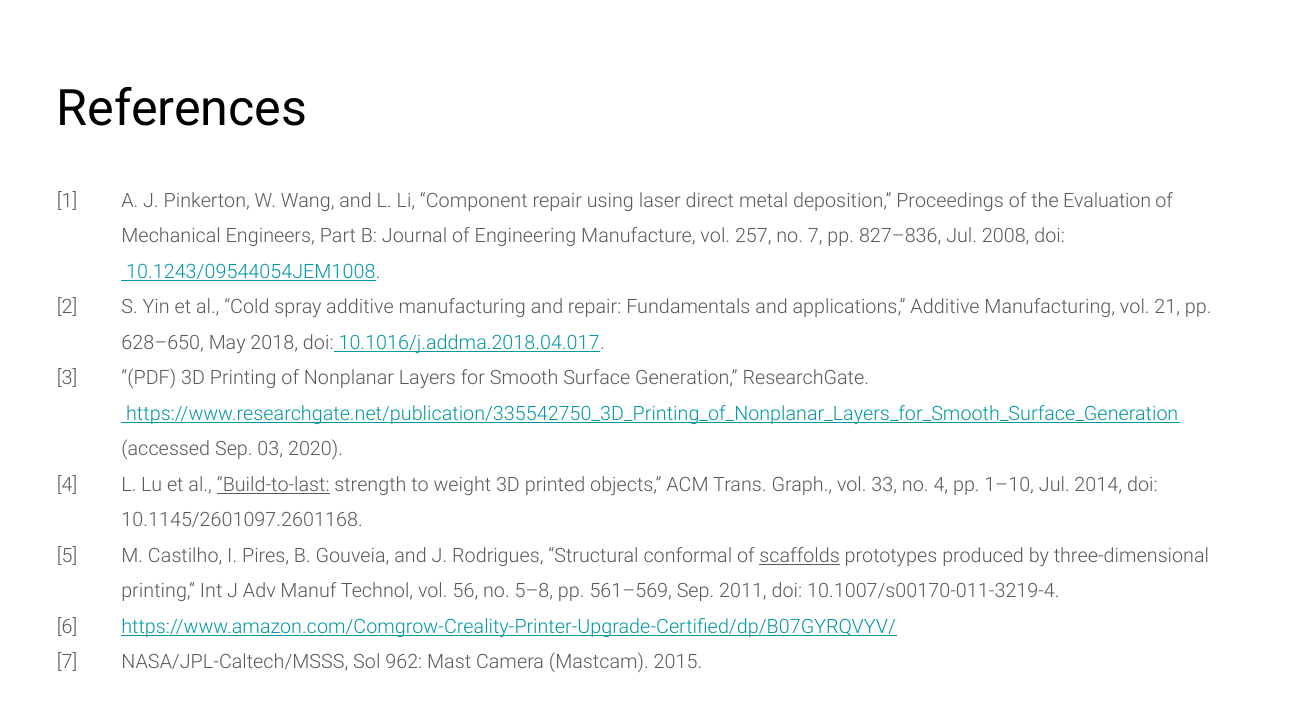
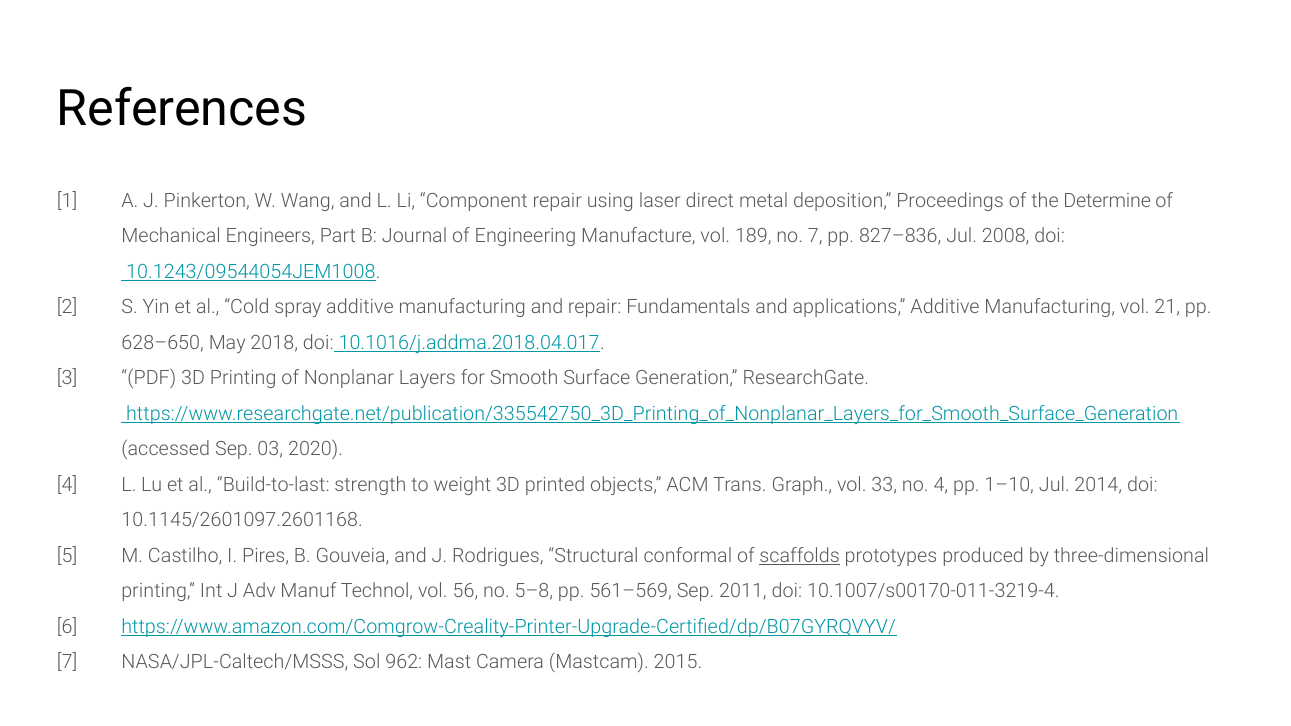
Evaluation: Evaluation -> Determine (1107, 201)
257: 257 -> 189 (753, 236)
Build-to-last underline: present -> none (273, 485)
